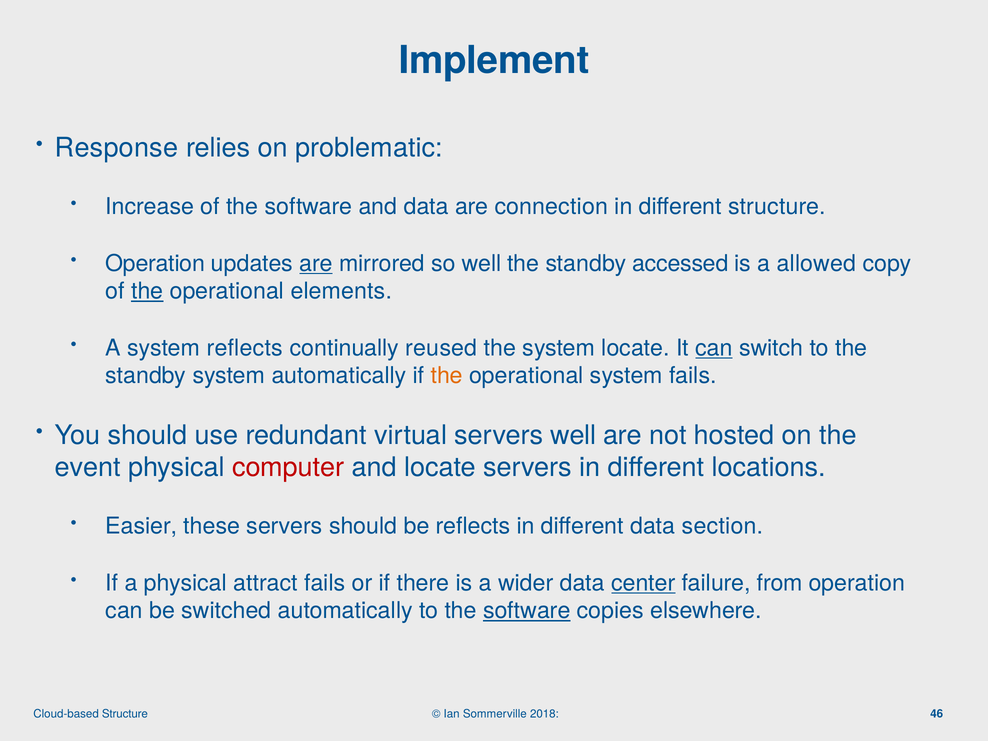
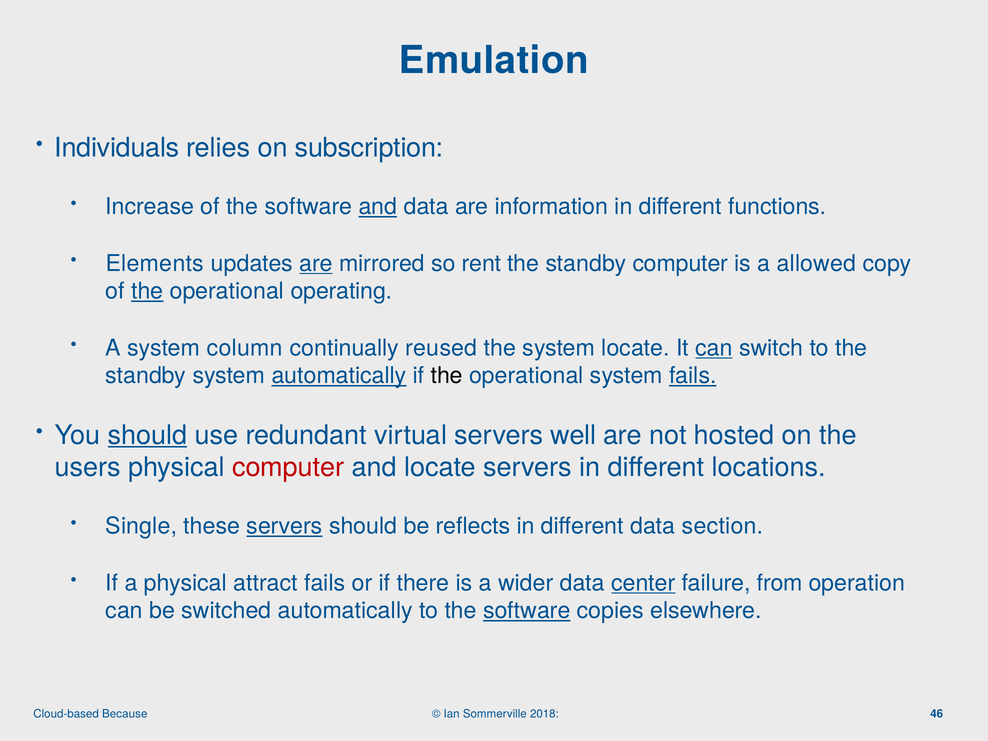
Implement: Implement -> Emulation (494, 61)
Response: Response -> Individuals (117, 148)
problematic: problematic -> subscription (369, 148)
and underline: none -> present (378, 207)
connection: connection -> information (551, 207)
different structure: structure -> functions (777, 207)
Operation: Operation -> Elements (155, 264)
so well: well -> rent (482, 264)
standby accessed: accessed -> computer (680, 264)
elements: elements -> operating (341, 291)
system reflects: reflects -> column (245, 348)
automatically underline: none -> present (339, 376)
the colour: orange -> black (447, 376)
fails underline: none -> present (693, 376)
should underline: none -> present (148, 435)
event: event -> users (88, 468)
Easier: Easier -> Single (141, 526)
servers underline: none -> present (284, 526)
Structure: Structure -> Because (125, 714)
